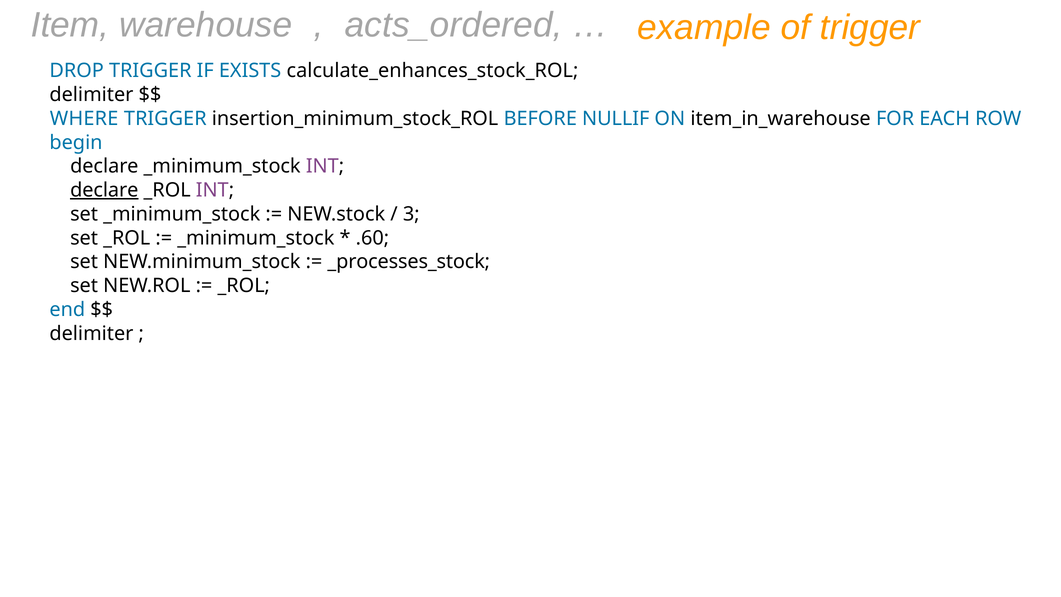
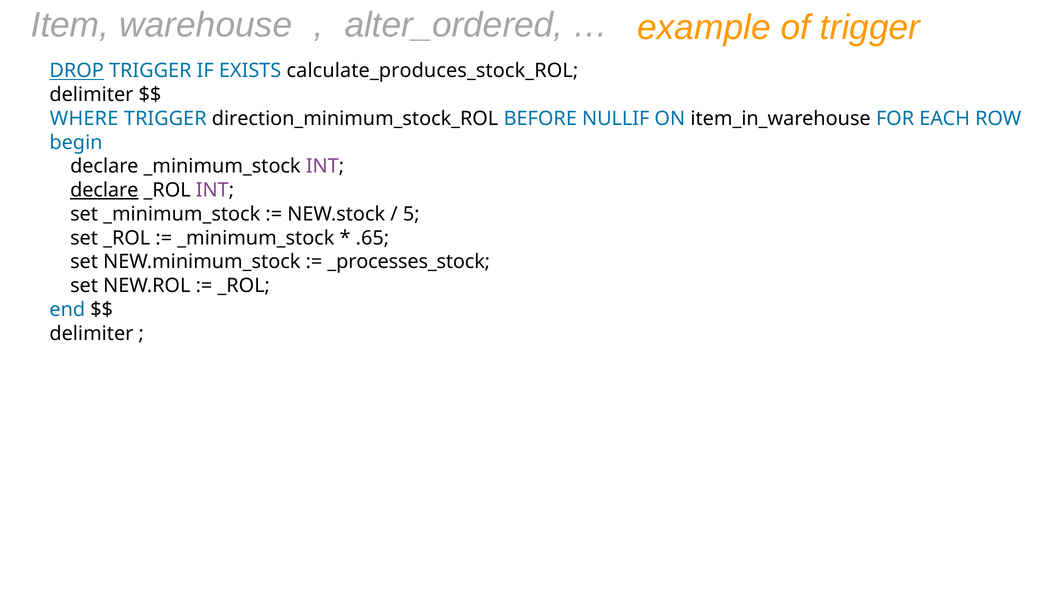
acts_ordered: acts_ordered -> alter_ordered (454, 25)
DROP underline: none -> present (77, 71)
calculate_enhances_stock_ROL: calculate_enhances_stock_ROL -> calculate_produces_stock_ROL (432, 71)
insertion_minimum_stock_ROL: insertion_minimum_stock_ROL -> direction_minimum_stock_ROL (355, 119)
3: 3 -> 5 (411, 214)
.60: .60 -> .65 (372, 238)
